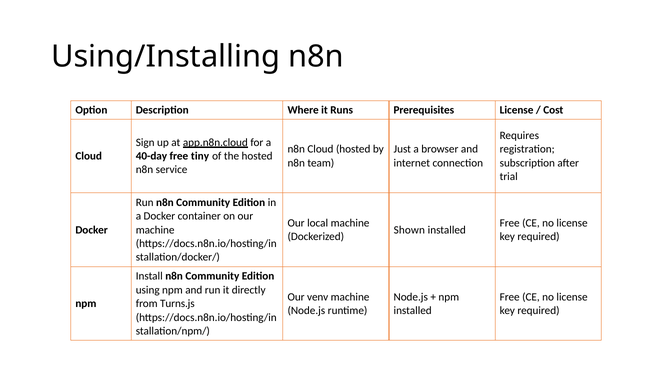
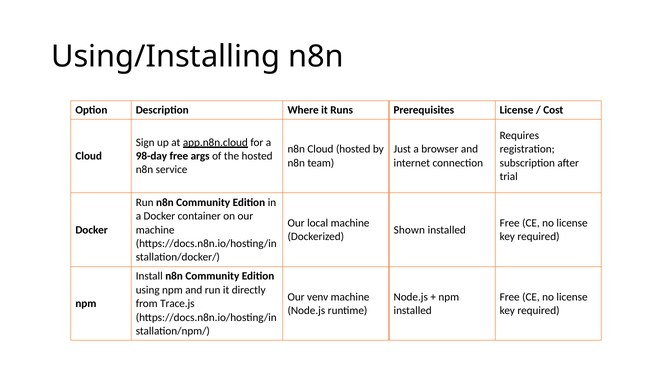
40-day: 40-day -> 98-day (151, 156)
tiny: tiny -> args (200, 156)
Turns.js: Turns.js -> Trace.js (177, 304)
